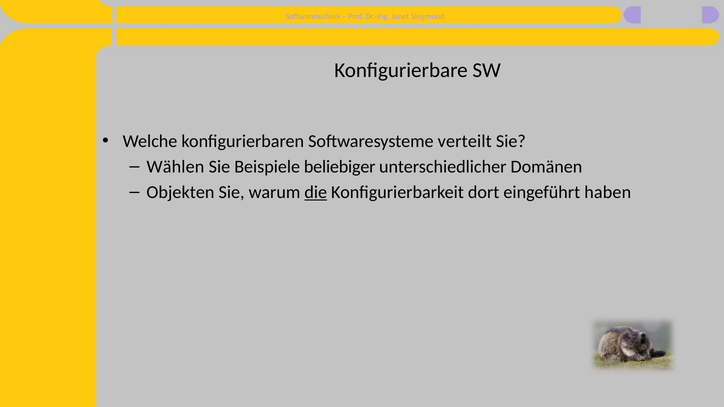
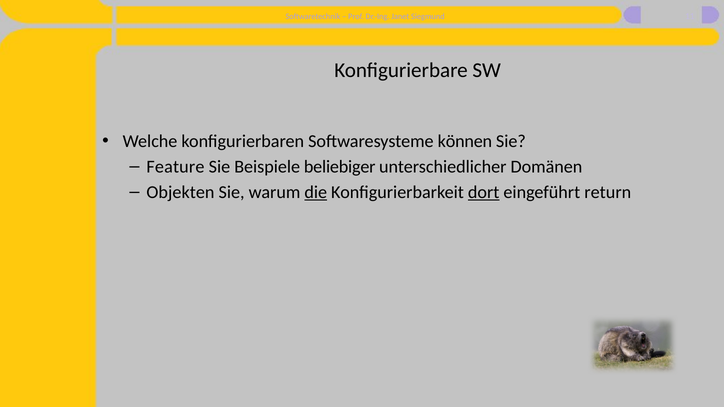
verteilt: verteilt -> können (465, 142)
Wählen: Wählen -> Feature (175, 167)
dort underline: none -> present (484, 192)
haben: haben -> return (608, 192)
